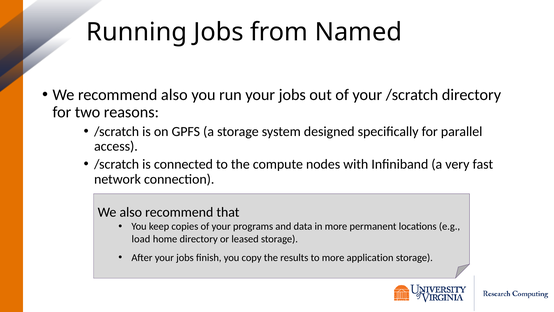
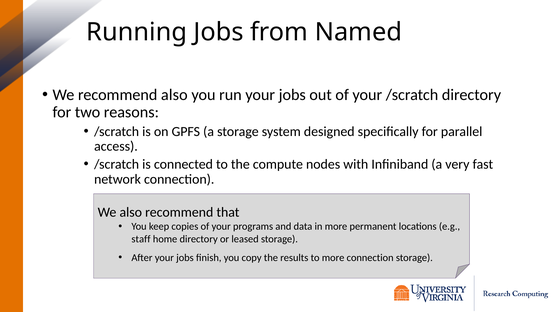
load: load -> staff (141, 239)
more application: application -> connection (370, 257)
